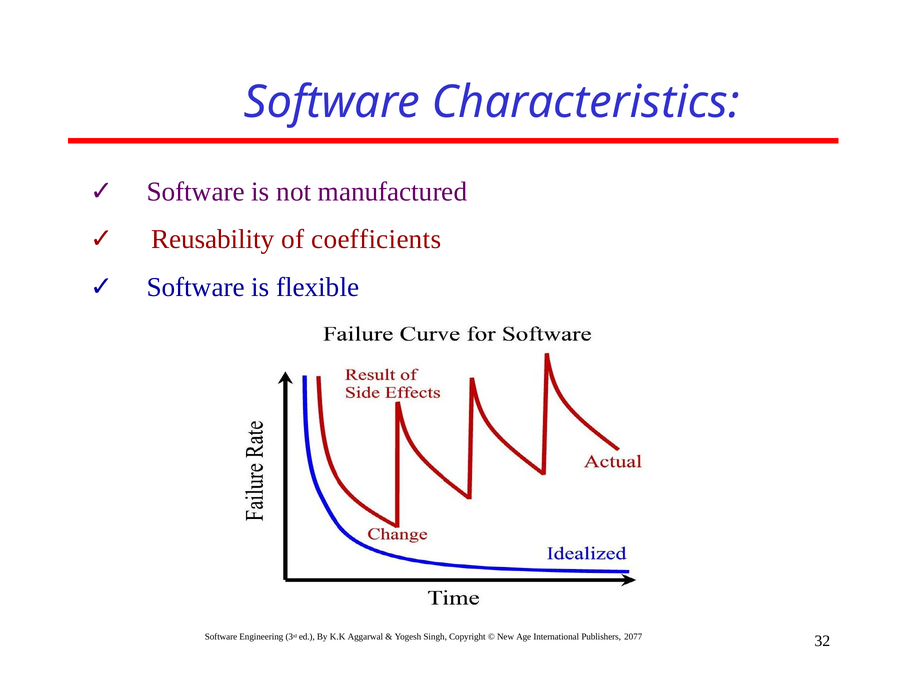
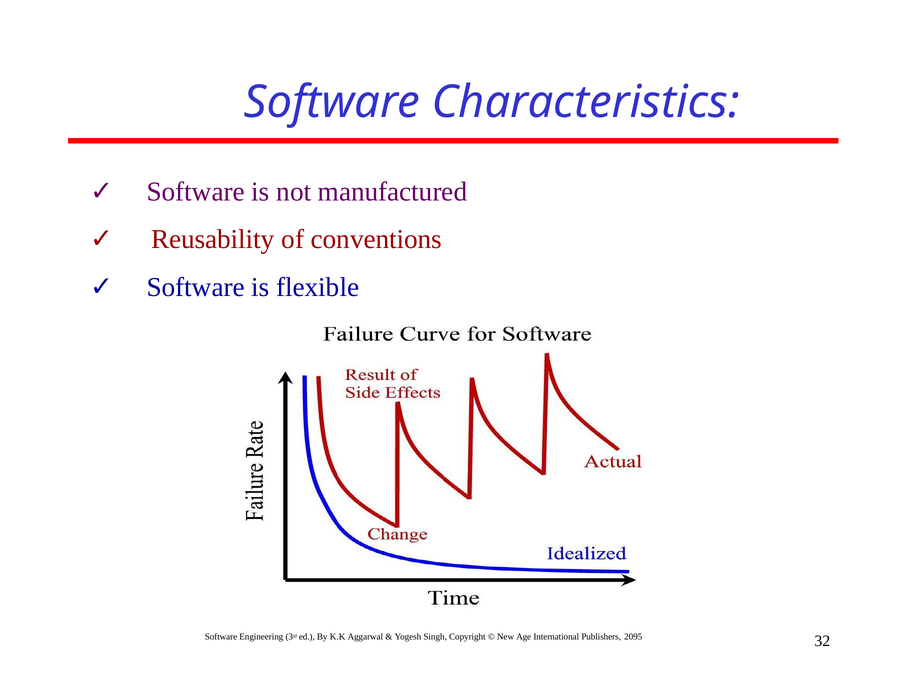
coefficients: coefficients -> conventions (376, 240)
2077: 2077 -> 2095 (633, 637)
